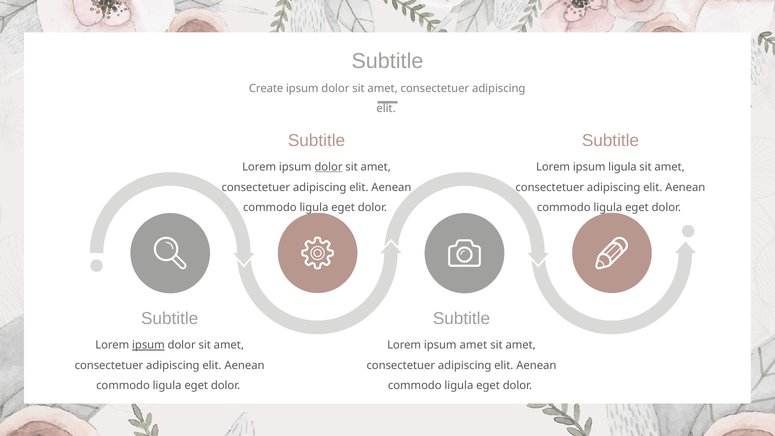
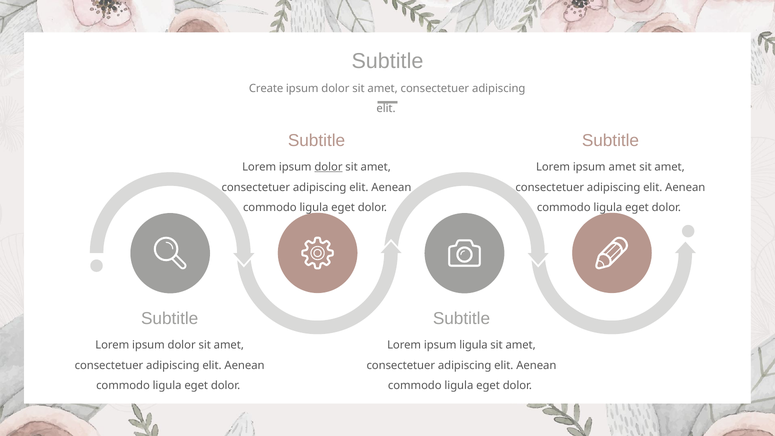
ipsum ligula: ligula -> amet (622, 167)
ipsum underline: present -> none (148, 345)
ipsum amet: amet -> ligula (473, 345)
